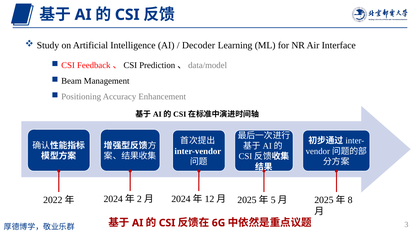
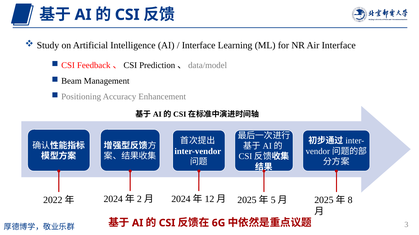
Decoder: Decoder -> Interface (199, 45)
